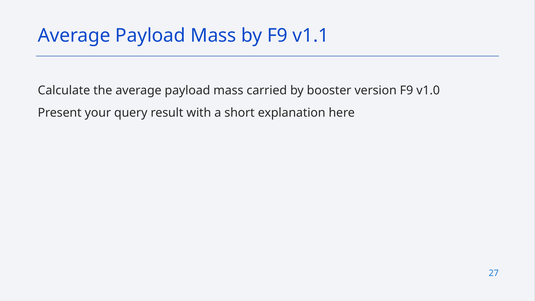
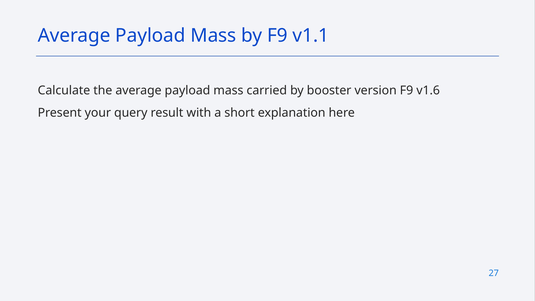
v1.0: v1.0 -> v1.6 (428, 90)
